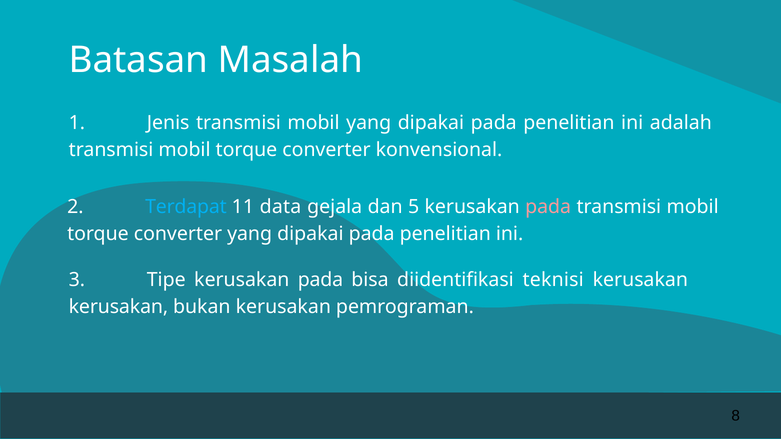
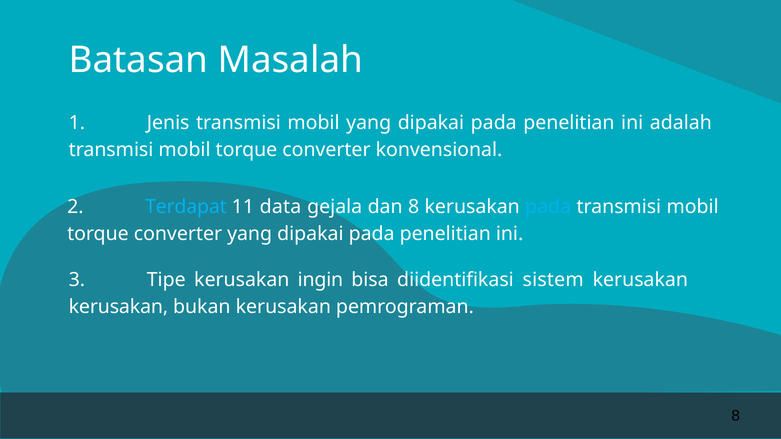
dan 5: 5 -> 8 (414, 207)
pada colour: pink -> light blue (548, 207)
Tipe kerusakan pada: pada -> ingin (320, 280)
teknisi: teknisi -> sistem (553, 280)
